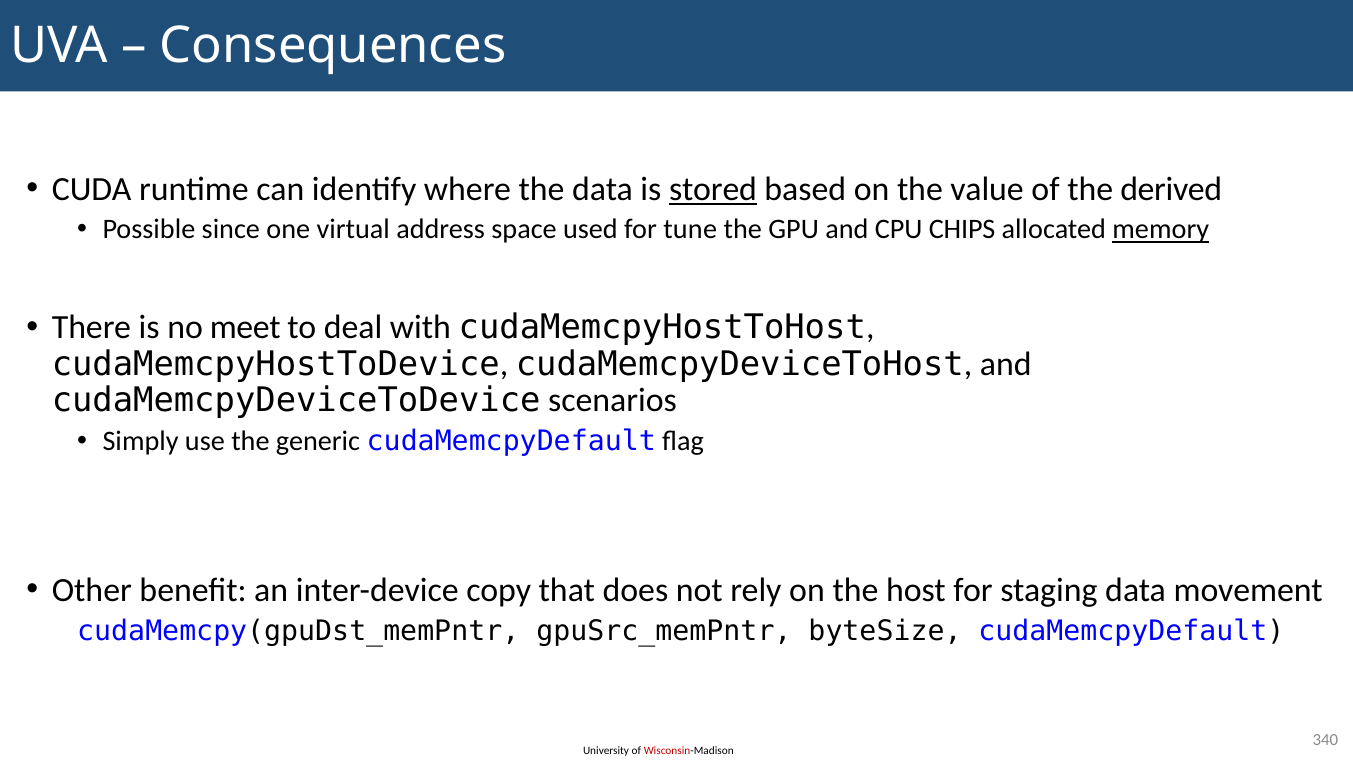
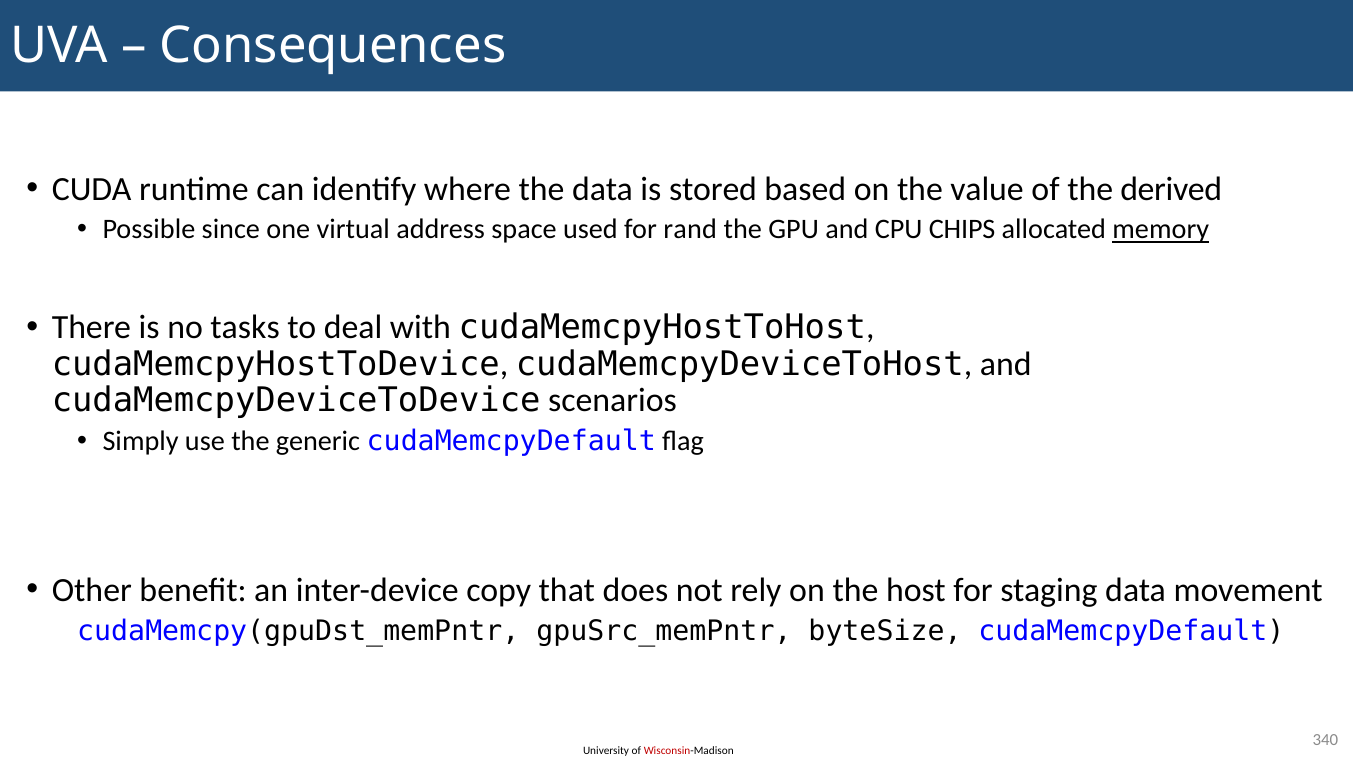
stored underline: present -> none (713, 189)
tune: tune -> rand (690, 230)
meet: meet -> tasks (245, 328)
